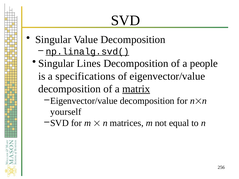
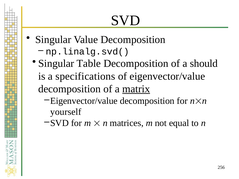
np.linalg.svd( underline: present -> none (87, 52)
Lines: Lines -> Table (89, 64)
people: people -> should (204, 64)
